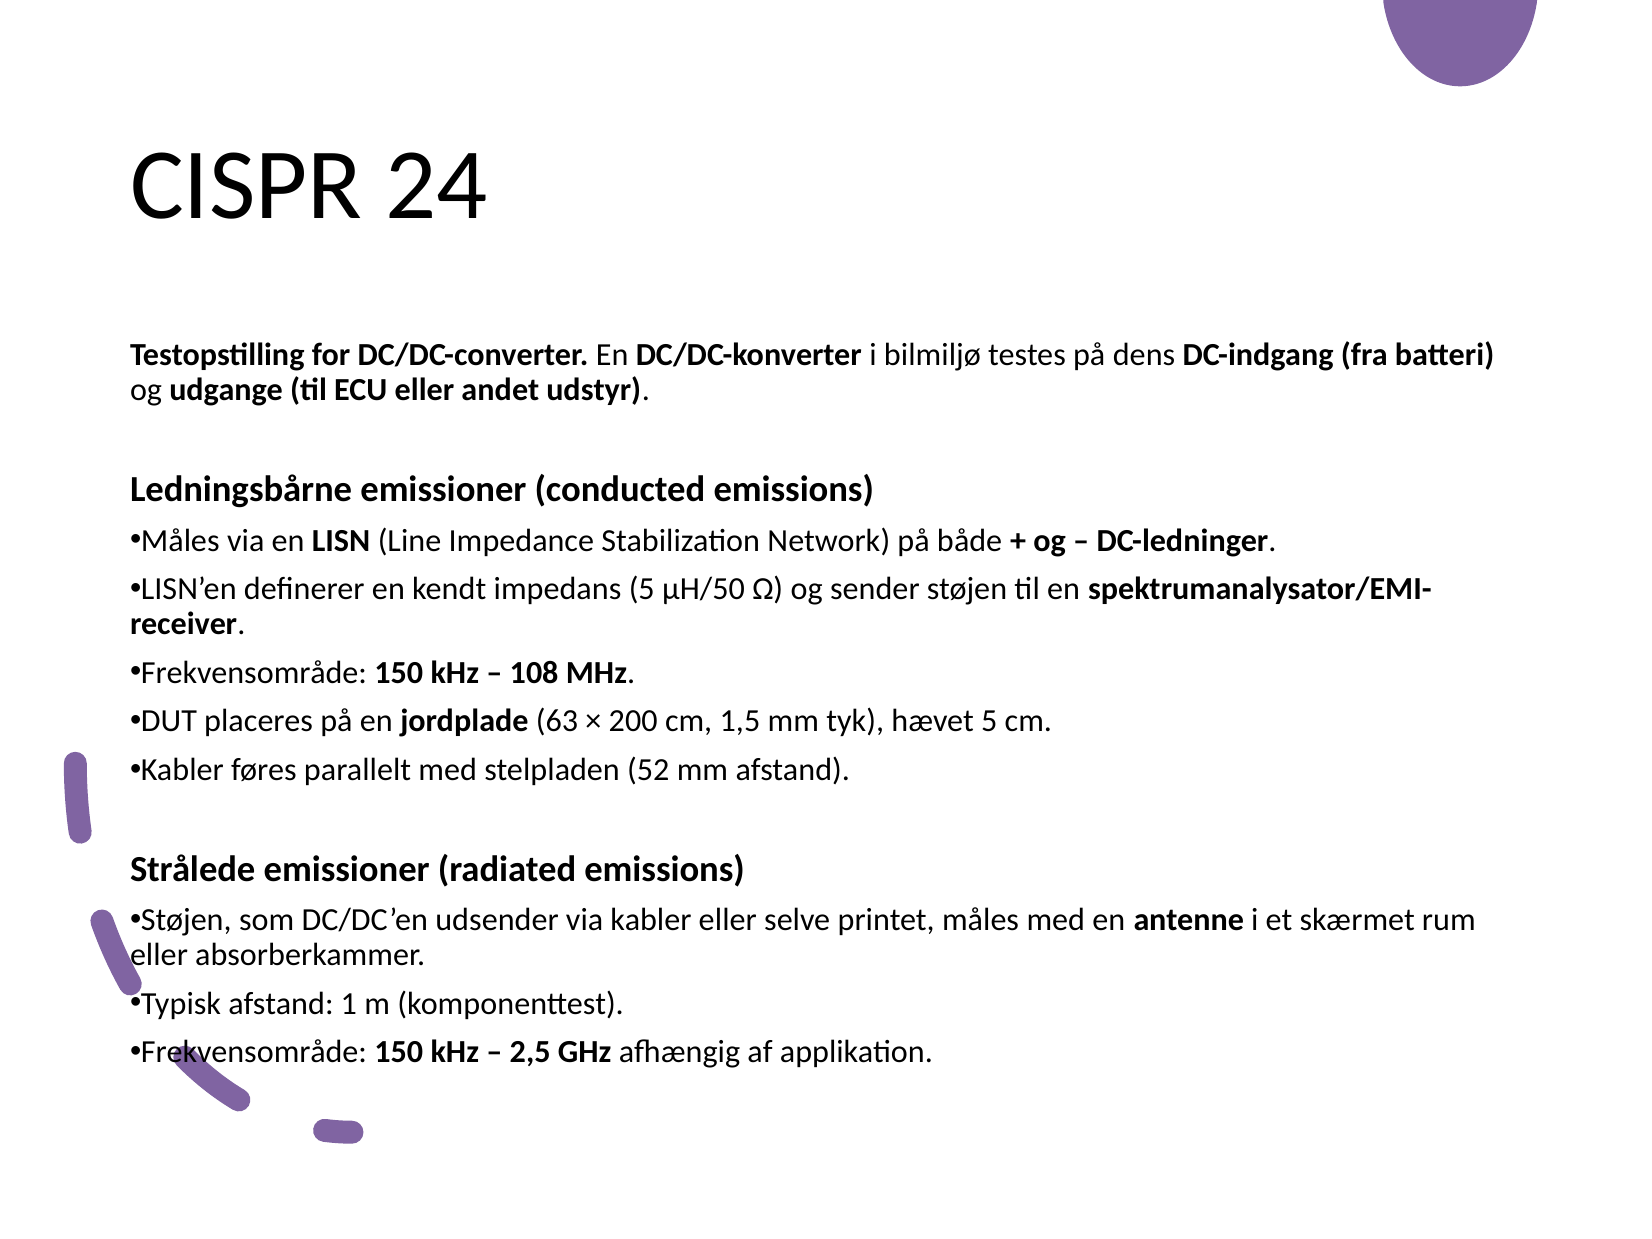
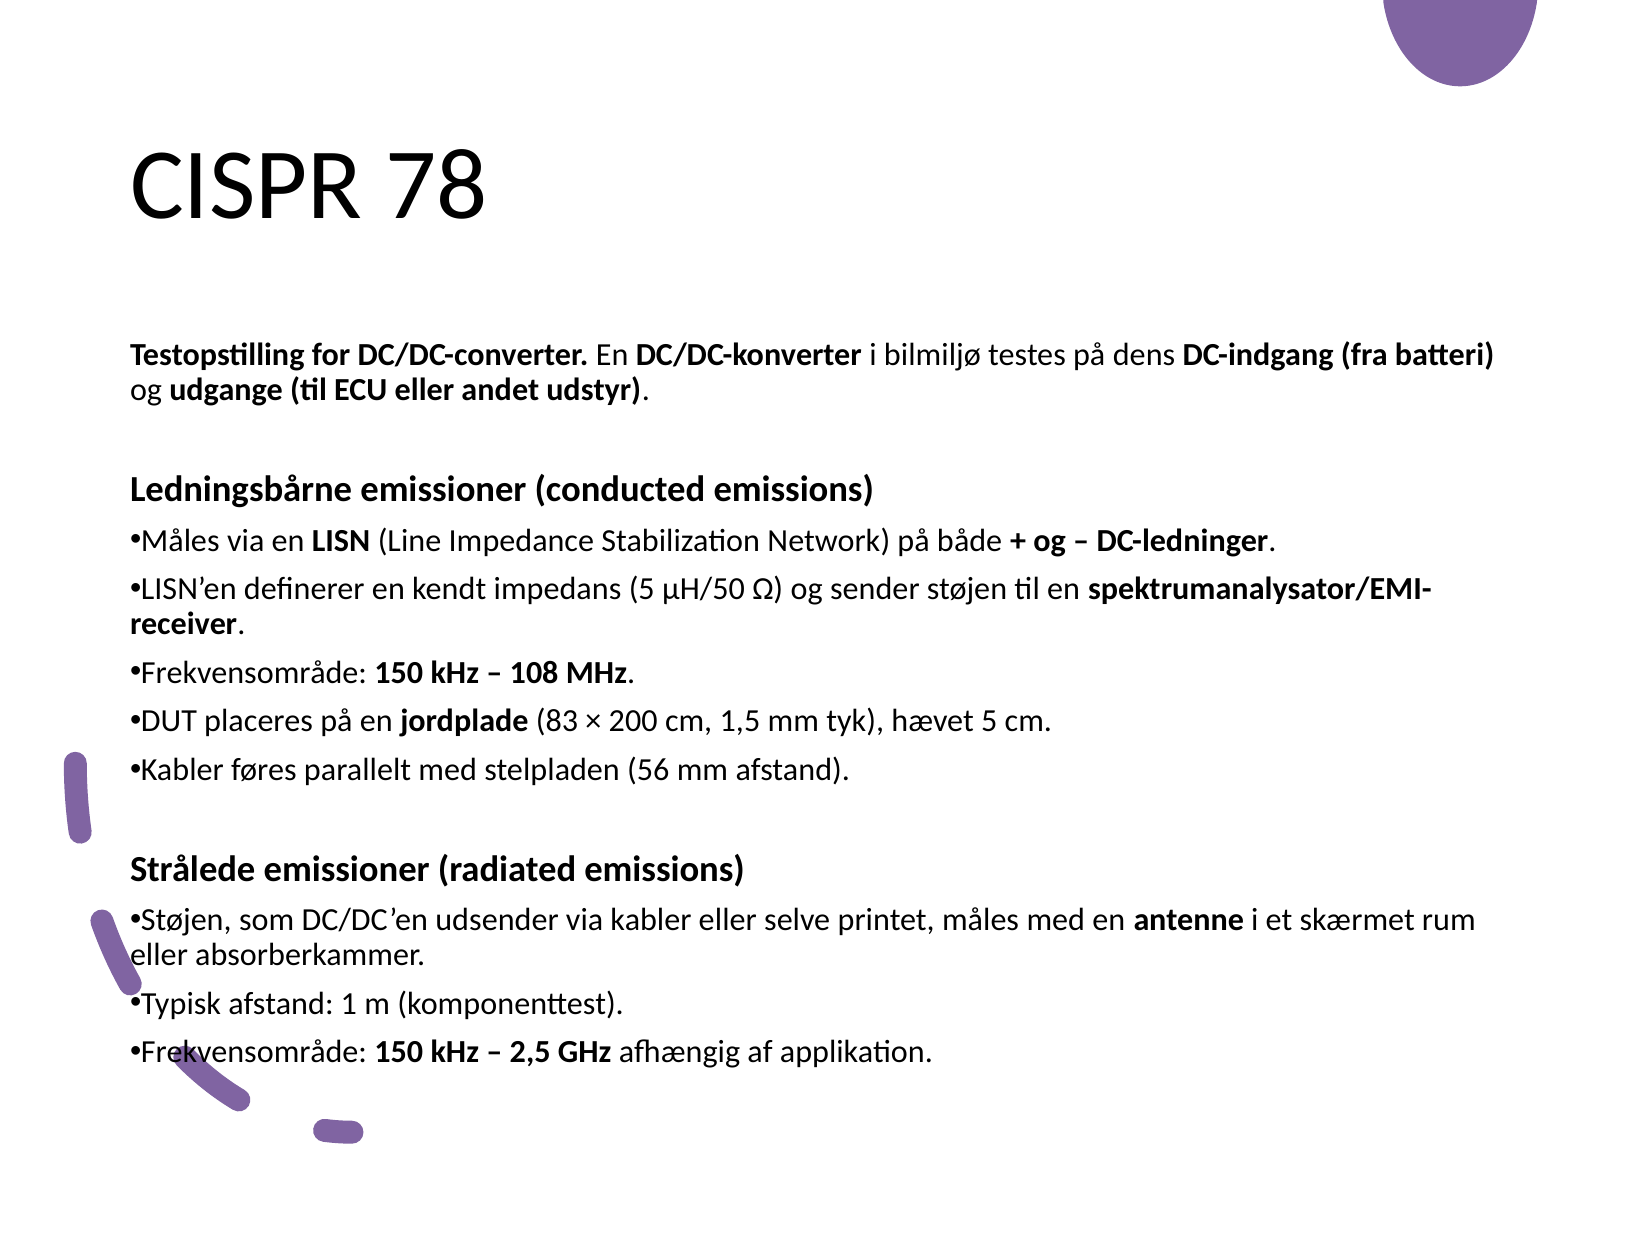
24: 24 -> 78 (436, 185)
63: 63 -> 83 (557, 721)
52: 52 -> 56 (648, 770)
